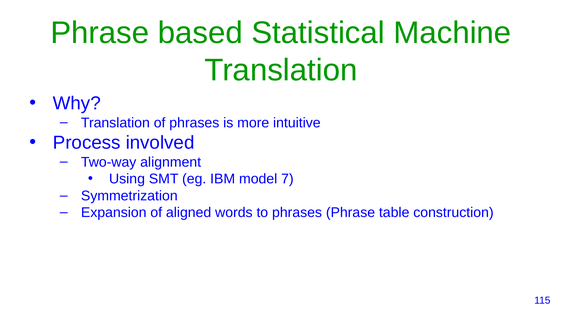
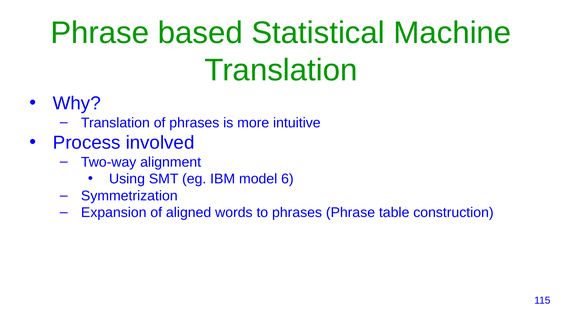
7: 7 -> 6 (287, 179)
